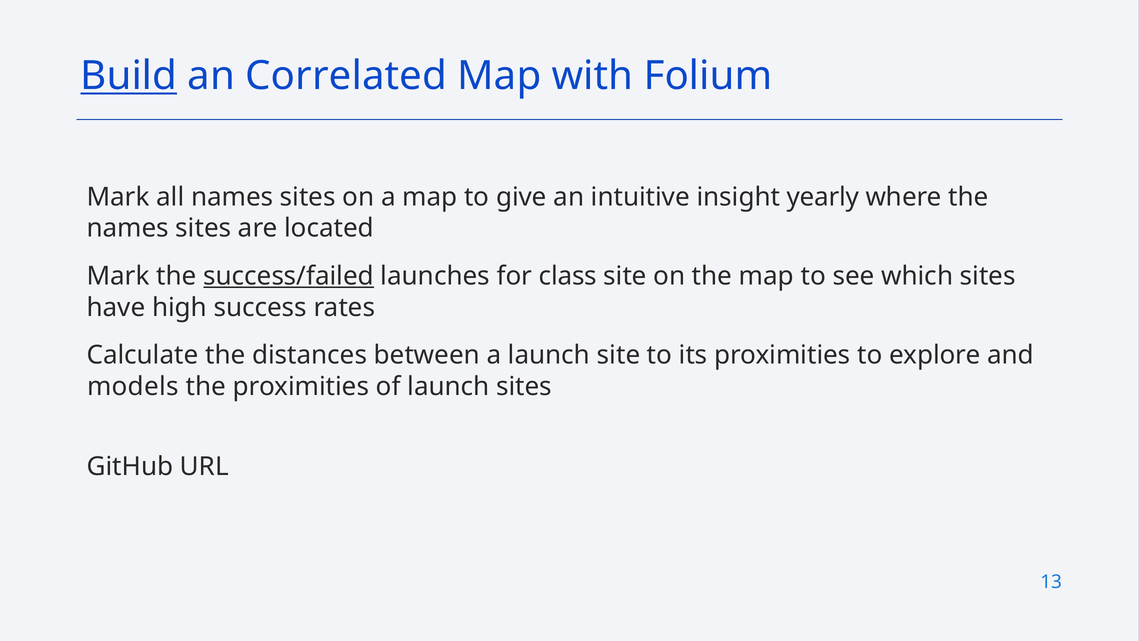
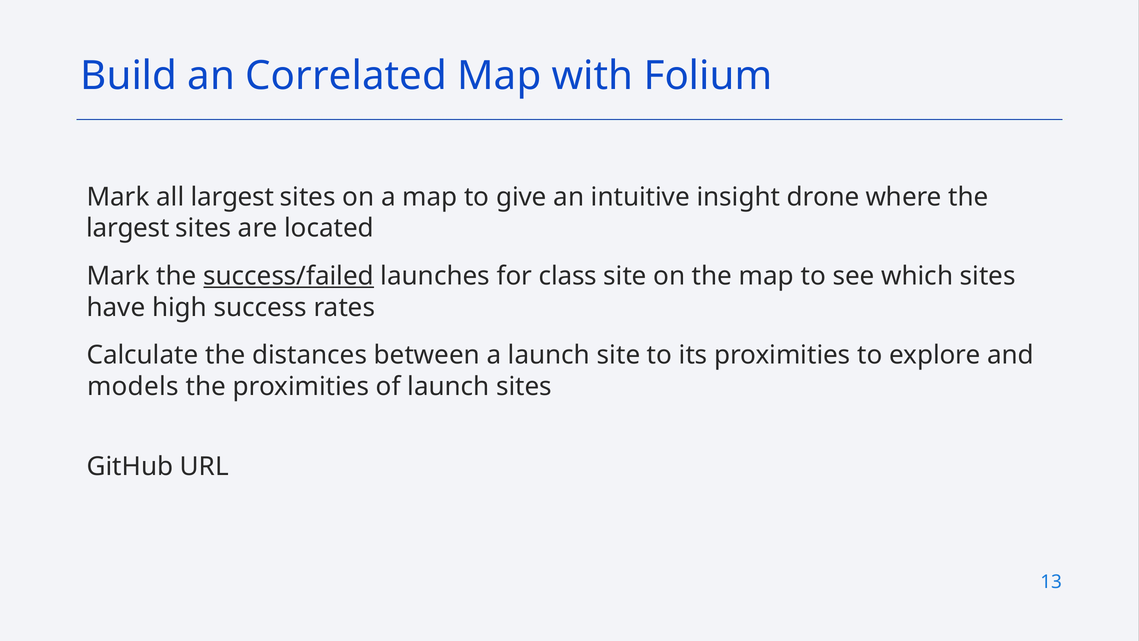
Build underline: present -> none (129, 76)
all names: names -> largest (232, 197)
yearly: yearly -> drone (823, 197)
names: names -> largest (128, 228)
